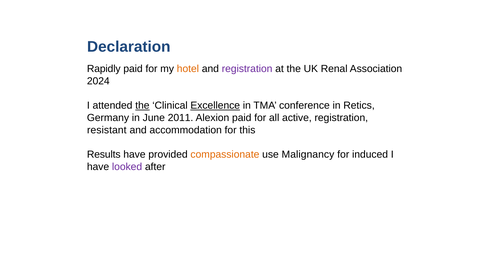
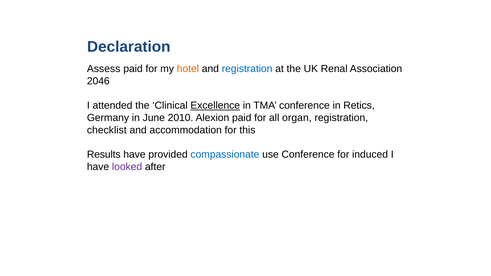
Rapidly: Rapidly -> Assess (104, 69)
registration colour: purple -> blue (247, 69)
2024: 2024 -> 2046 (98, 81)
the underline: present -> none (142, 106)
2011: 2011 -> 2010 (181, 118)
active: active -> organ (297, 118)
resistant: resistant -> checklist (107, 130)
compassionate colour: orange -> blue (225, 155)
use Malignancy: Malignancy -> Conference (308, 155)
